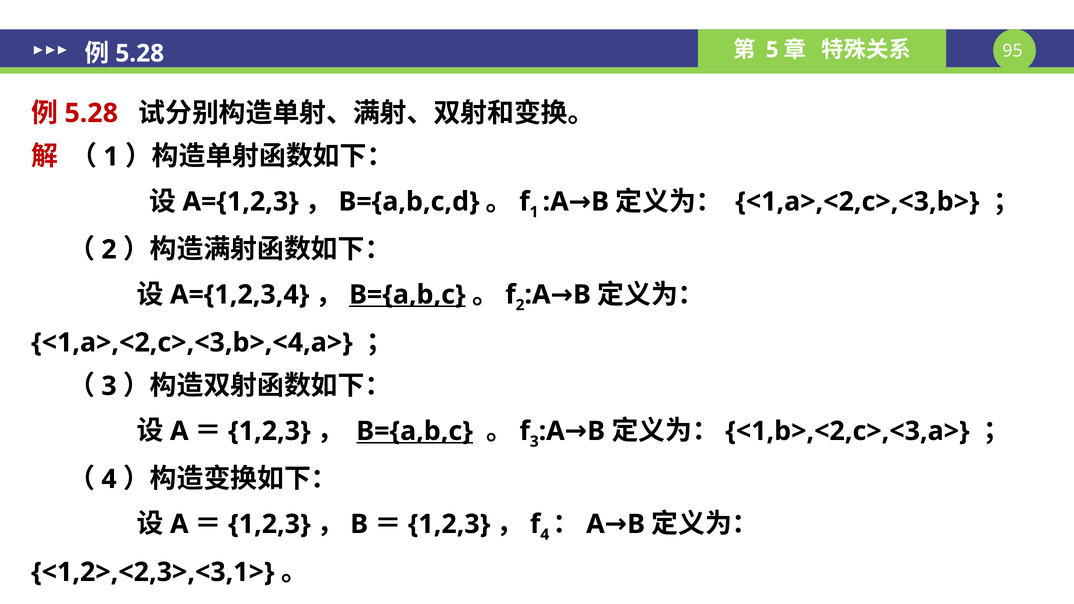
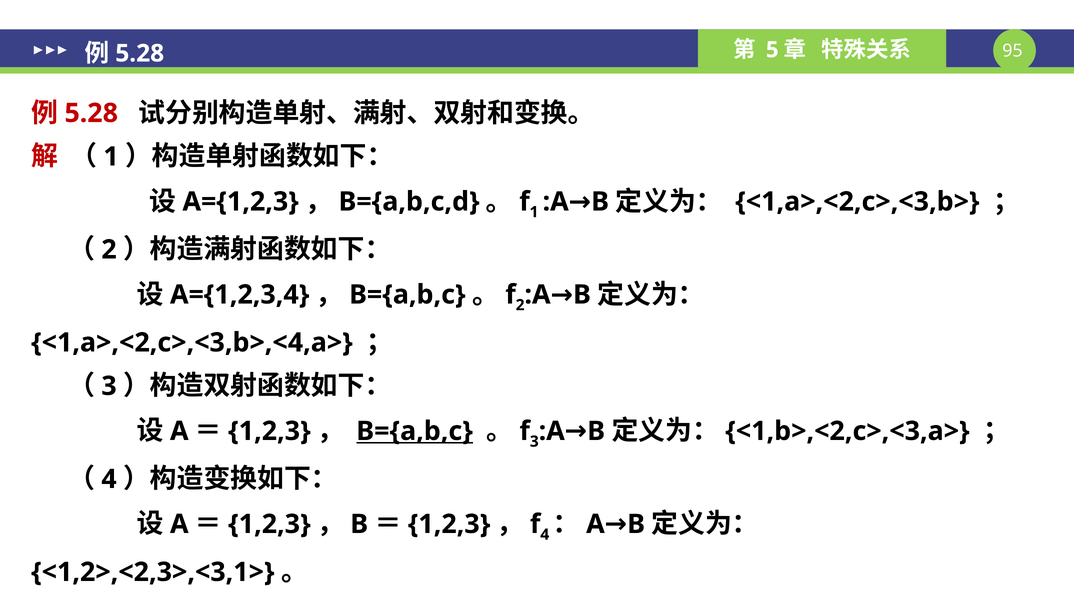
B={a,b,c underline: present -> none (407, 295)
